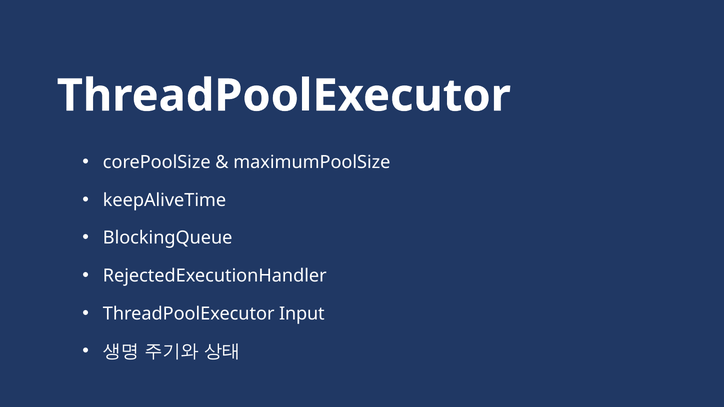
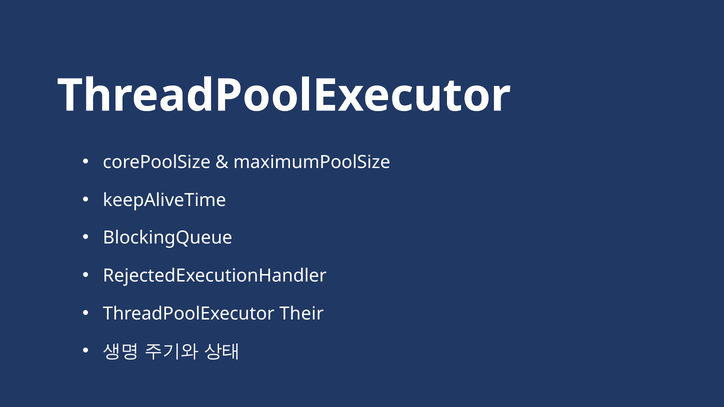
Input: Input -> Their (302, 314)
